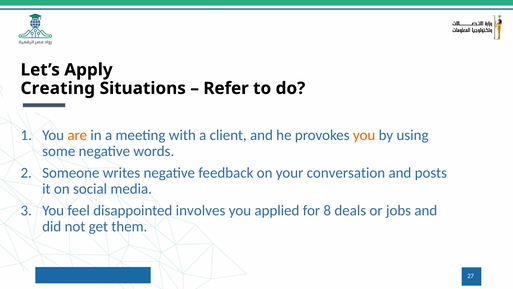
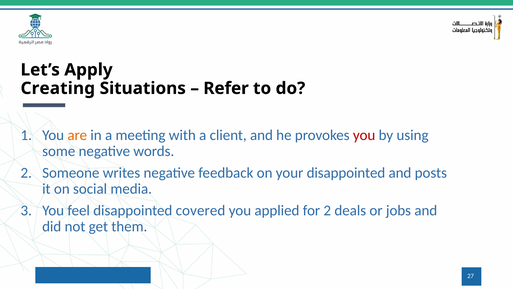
you colour: orange -> red (364, 135)
your conversation: conversation -> disappointed (346, 173)
involves: involves -> covered (201, 210)
for 8: 8 -> 2 (327, 210)
